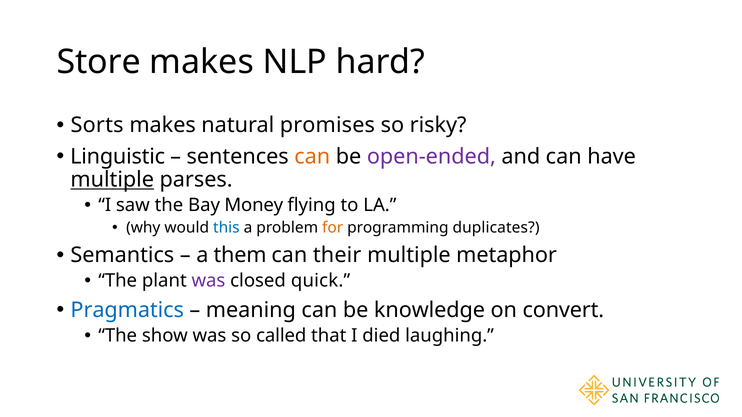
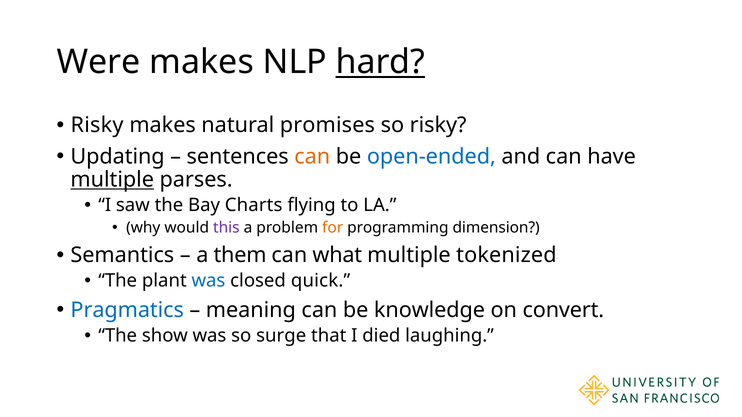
Store: Store -> Were (99, 62)
hard underline: none -> present (380, 62)
Sorts: Sorts -> Risky (97, 125)
Linguistic: Linguistic -> Updating (118, 157)
open-ended colour: purple -> blue (431, 157)
Money: Money -> Charts (254, 206)
this colour: blue -> purple (226, 228)
duplicates: duplicates -> dimension (496, 228)
their: their -> what (337, 255)
metaphor: metaphor -> tokenized (506, 255)
was colour: purple -> blue (208, 281)
called: called -> surge (281, 336)
